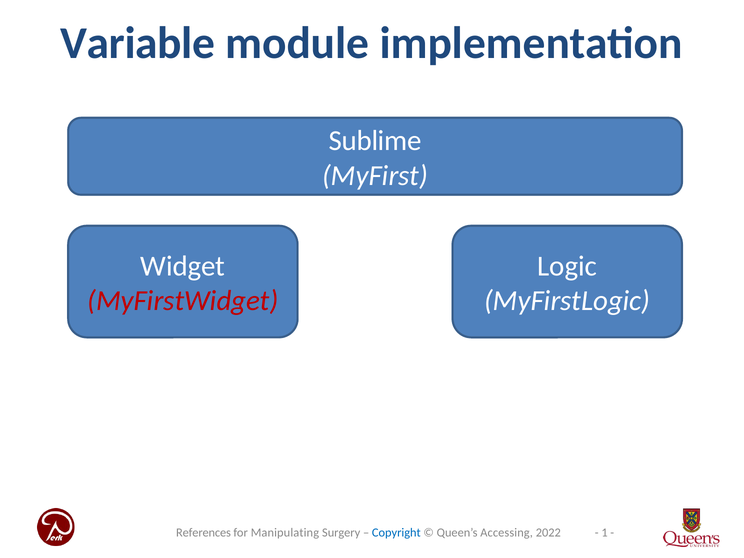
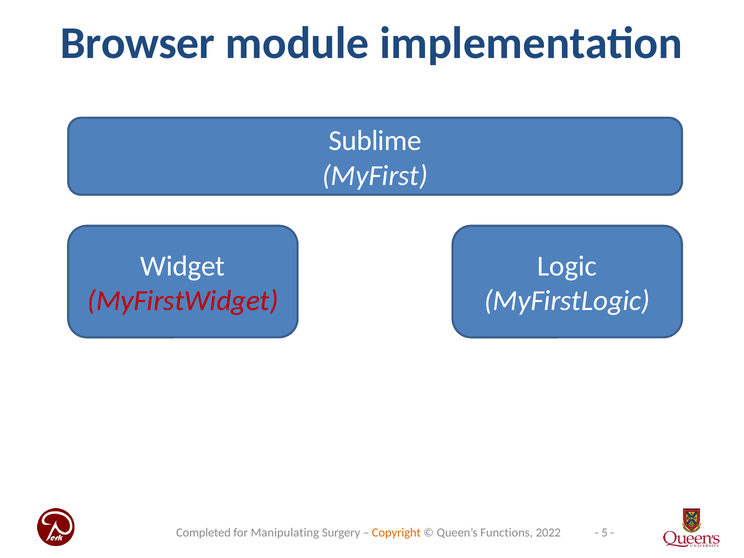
Variable: Variable -> Browser (138, 43)
1: 1 -> 5 (605, 533)
References: References -> Completed (203, 533)
Copyright colour: blue -> orange (396, 533)
Accessing: Accessing -> Functions (507, 533)
